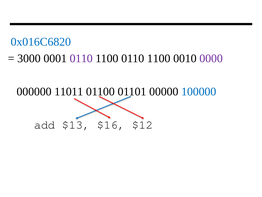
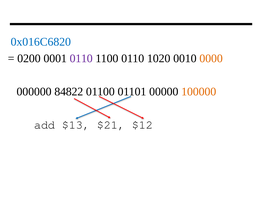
3000: 3000 -> 0200 (29, 58)
1100 0110 1100: 1100 -> 1020 (159, 58)
0000 colour: purple -> orange (211, 58)
11011: 11011 -> 84822 (69, 91)
100000 colour: blue -> orange (199, 91)
$16: $16 -> $21 (111, 124)
